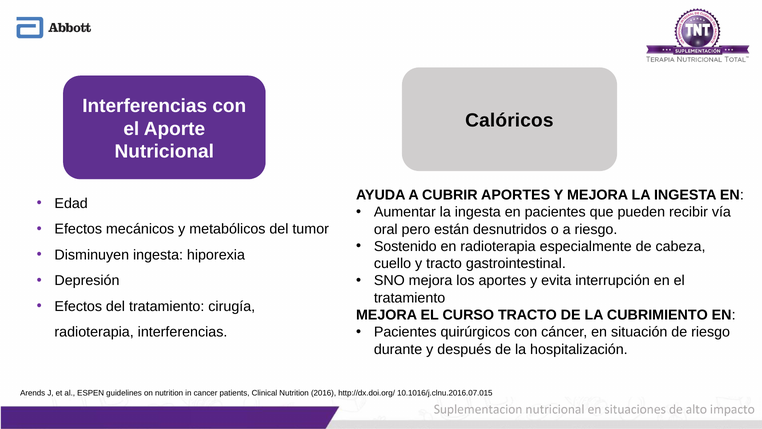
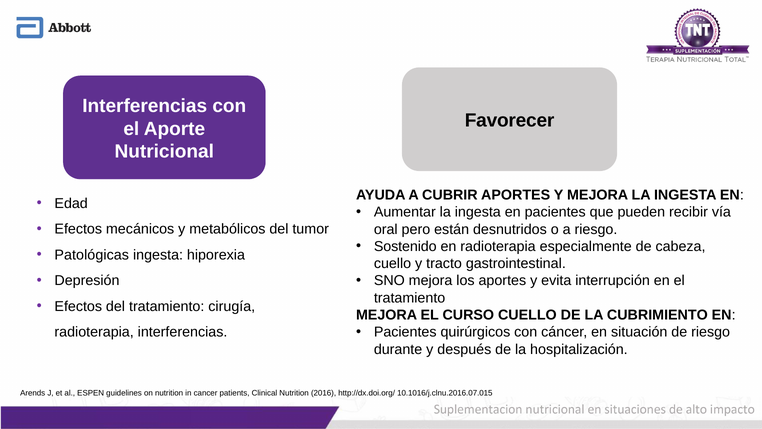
Calóricos: Calóricos -> Favorecer (510, 120)
Disminuyen: Disminuyen -> Patológicas (92, 255)
CURSO TRACTO: TRACTO -> CUELLO (527, 315)
